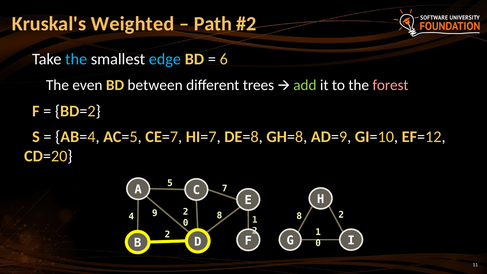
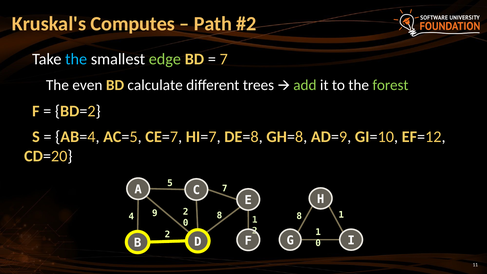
Weighted: Weighted -> Computes (133, 24)
edge colour: light blue -> light green (165, 59)
6: 6 -> 7 (224, 59)
between: between -> calculate (155, 85)
forest colour: pink -> light green (390, 85)
8 2: 2 -> 1 (341, 215)
